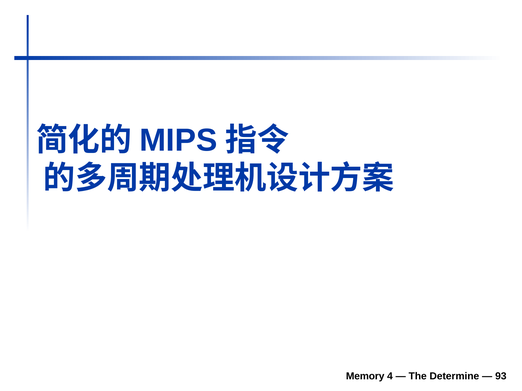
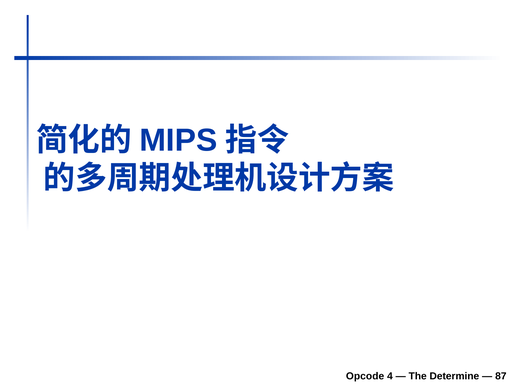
Memory: Memory -> Opcode (365, 377)
93: 93 -> 87 (501, 377)
